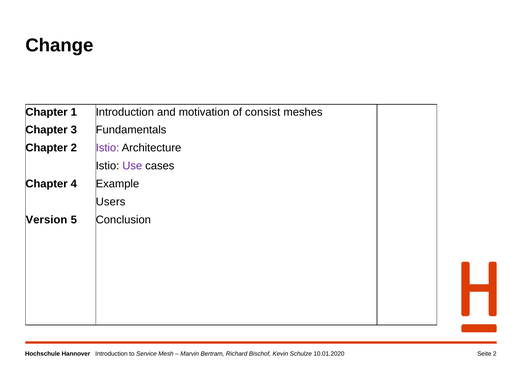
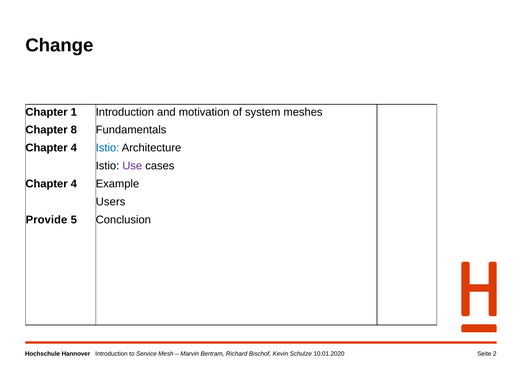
consist: consist -> system (263, 112)
3: 3 -> 8 (74, 130)
2: 2 -> 4 (74, 148)
Istio colour: purple -> blue (108, 148)
Version: Version -> Provide (47, 220)
